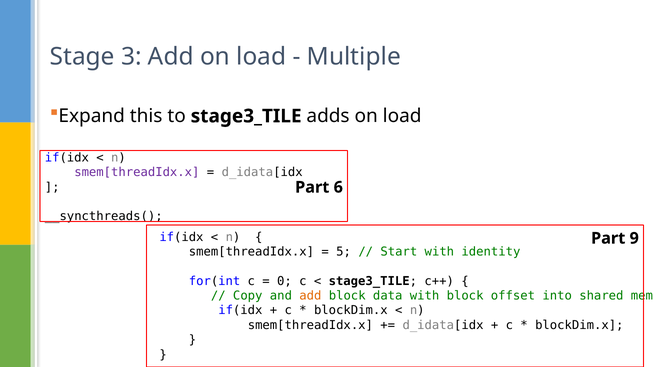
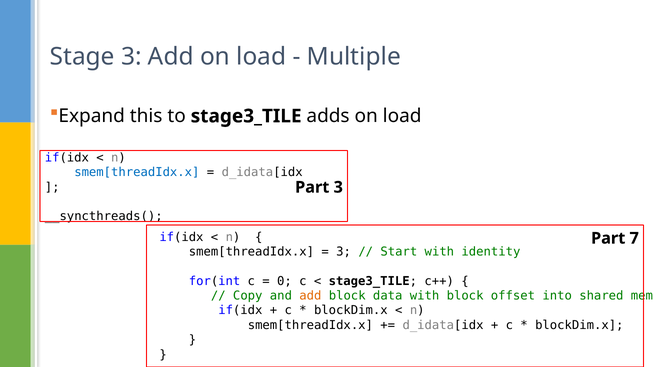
smem[threadIdx.x colour: purple -> blue (137, 172)
Part 6: 6 -> 3 (338, 187)
9: 9 -> 7 (634, 238)
5: 5 -> 3 (344, 252)
